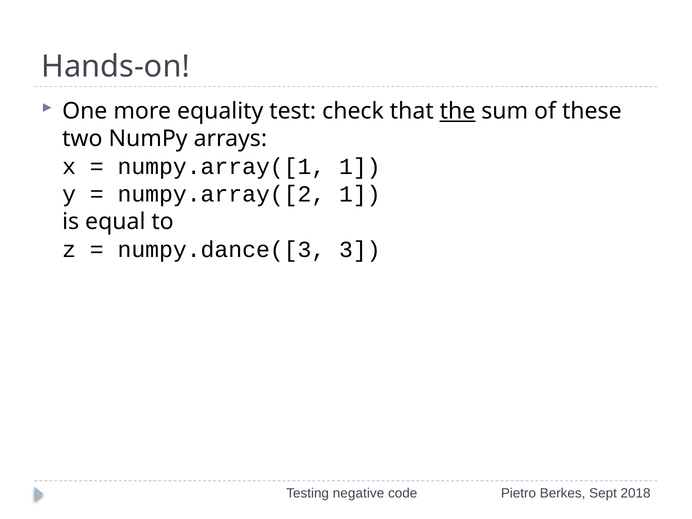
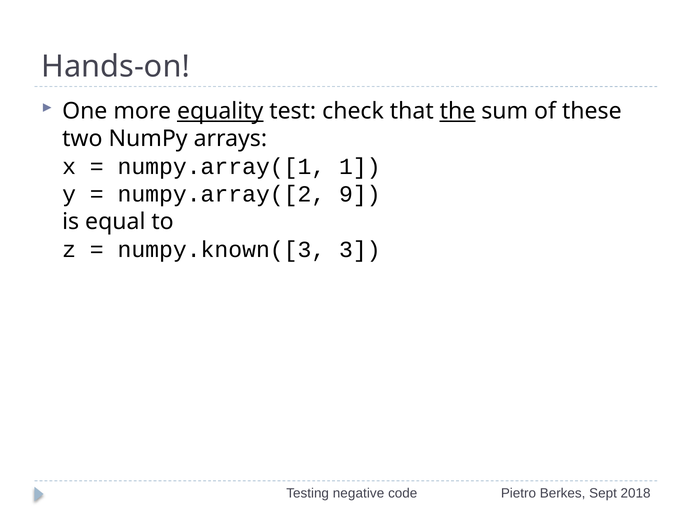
equality underline: none -> present (220, 111)
numpy.array([2 1: 1 -> 9 (360, 194)
numpy.dance([3: numpy.dance([3 -> numpy.known([3 (221, 250)
